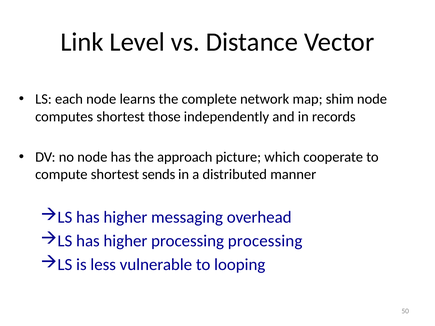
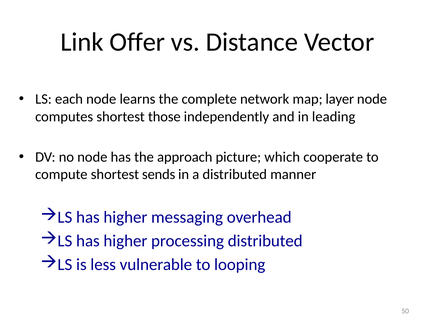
Level: Level -> Offer (137, 42)
shim: shim -> layer (340, 99)
records: records -> leading (334, 117)
processing processing: processing -> distributed (265, 241)
